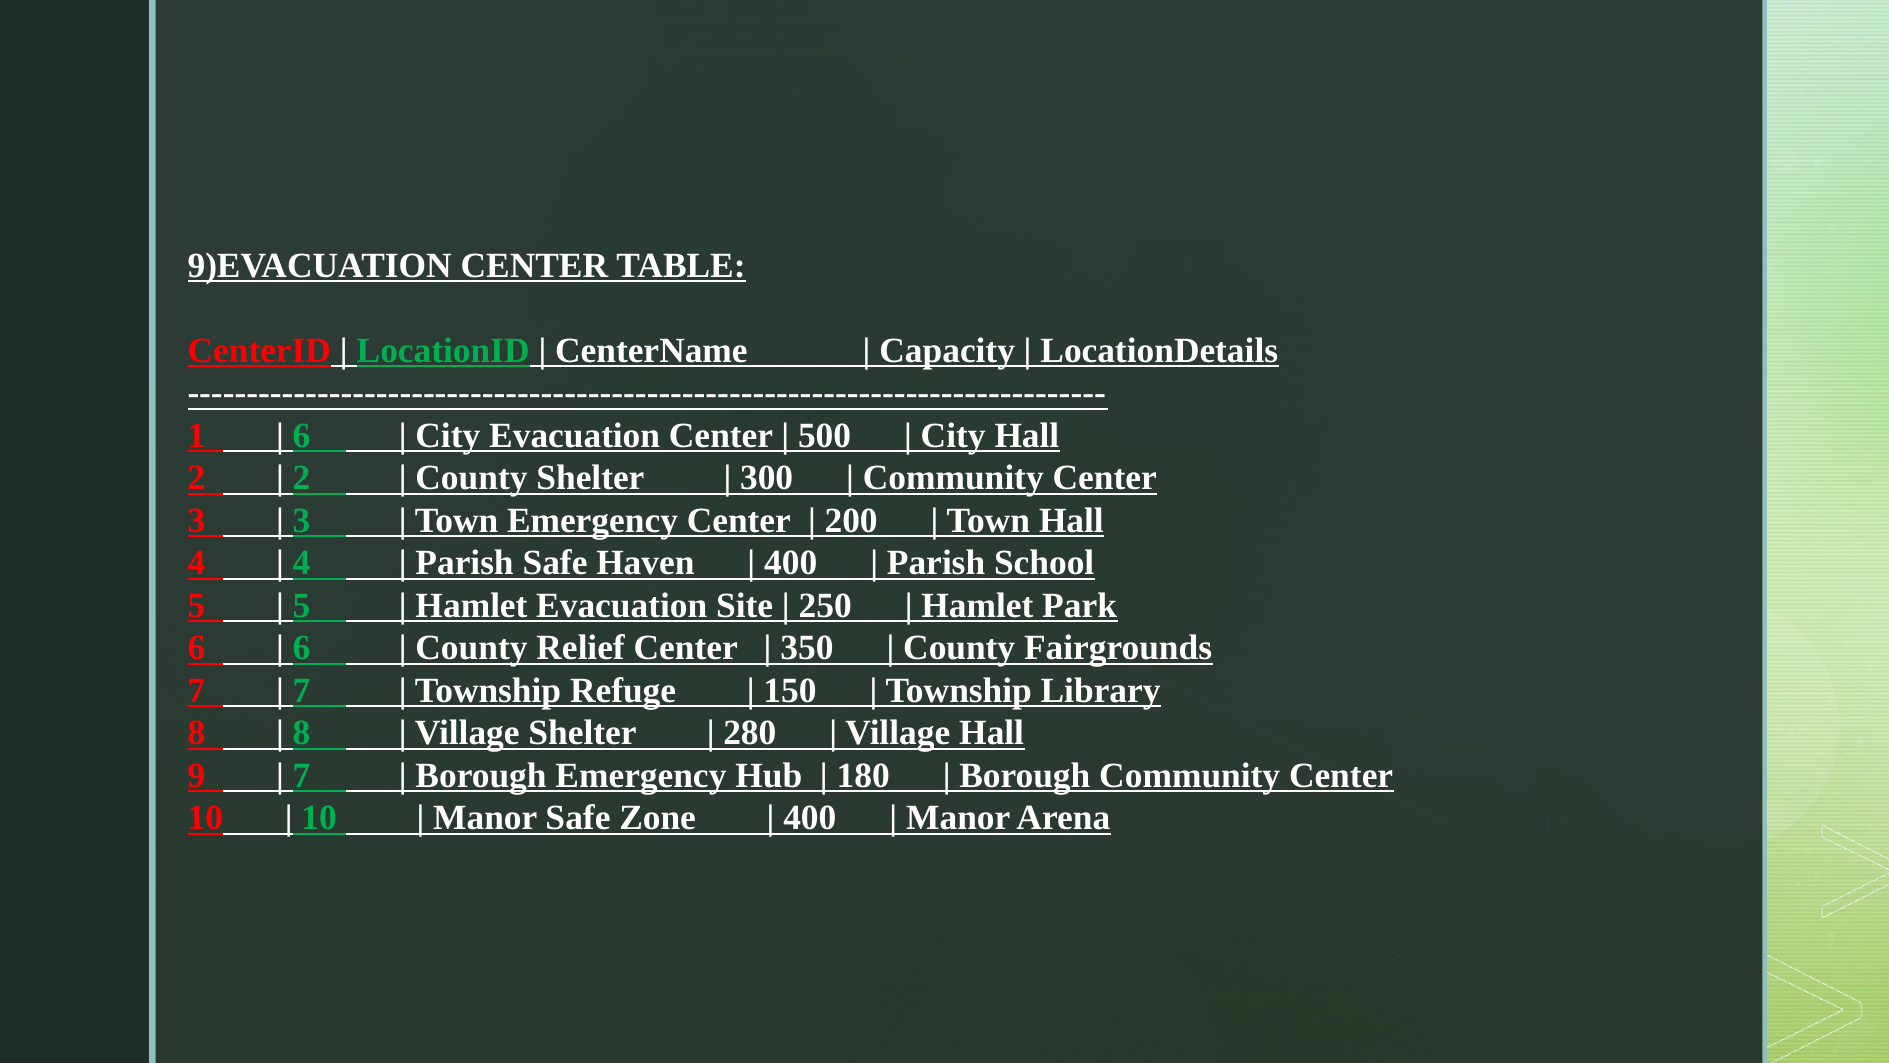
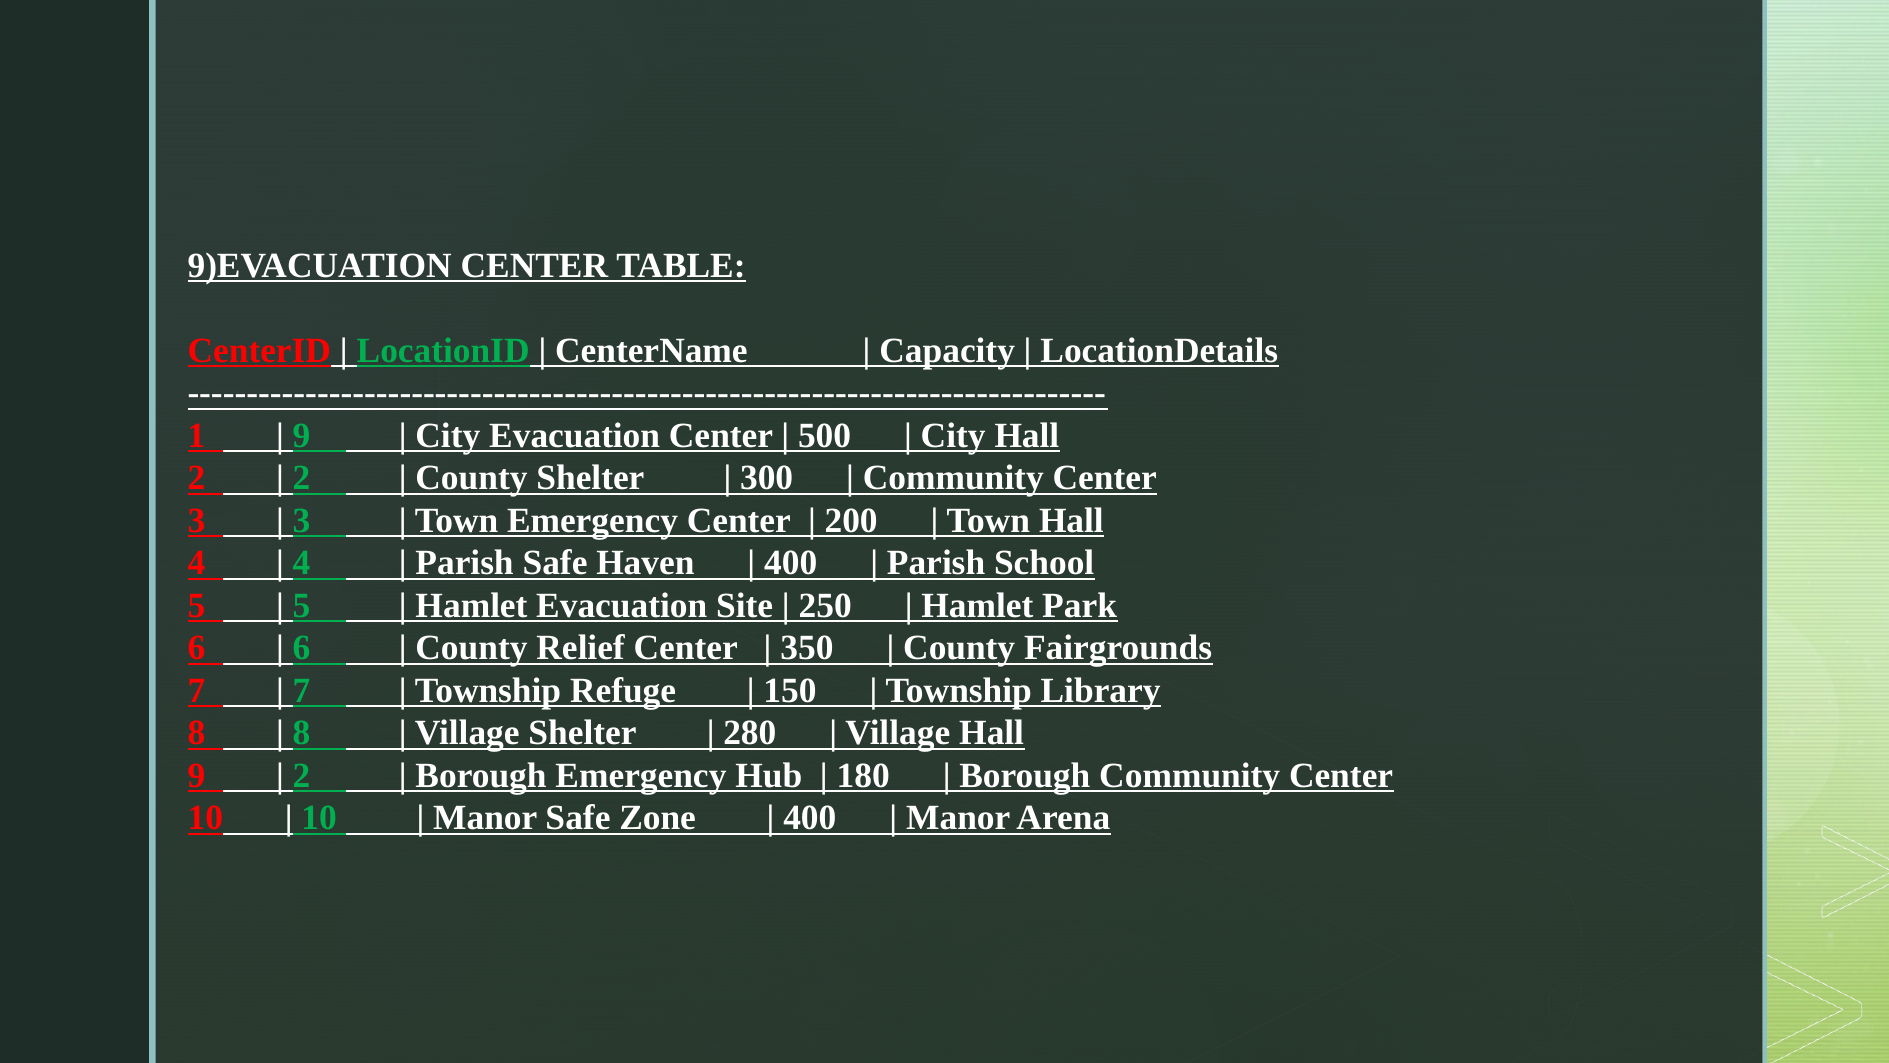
6: 6 -> 9 (302, 435)
7: 7 -> 2 (302, 775)
